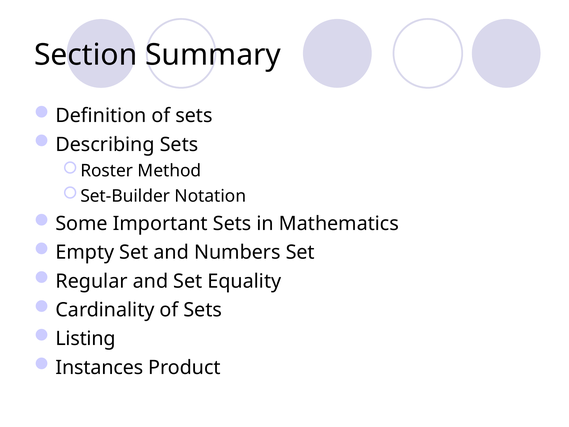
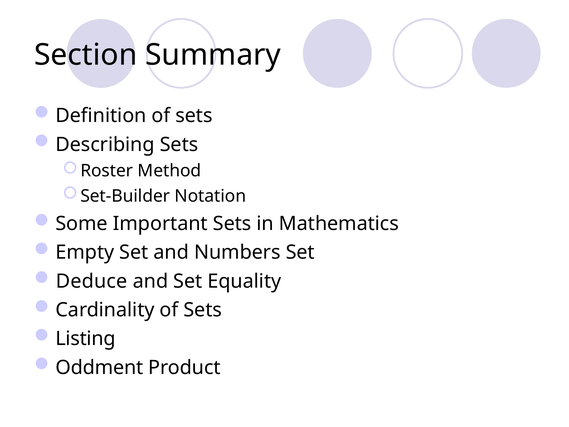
Regular: Regular -> Deduce (91, 281)
Instances: Instances -> Oddment (99, 367)
